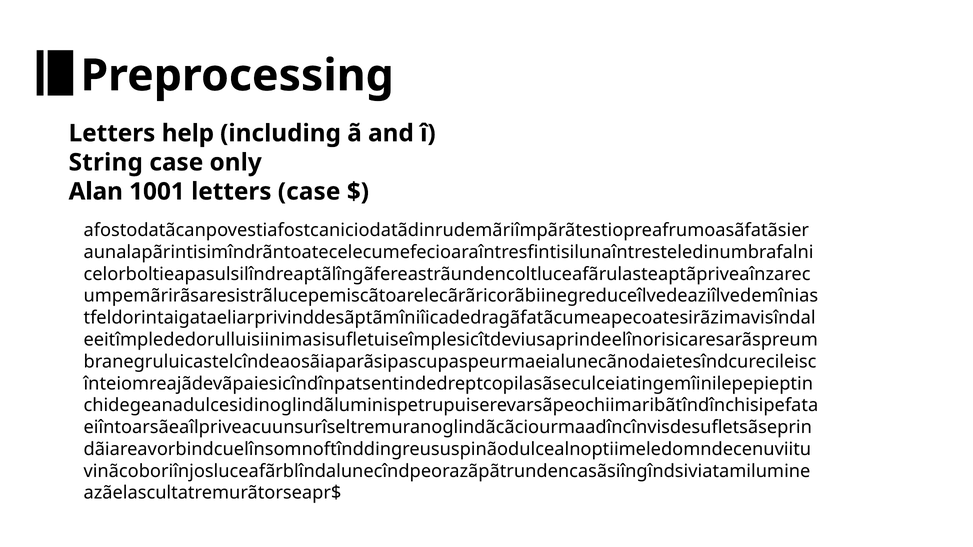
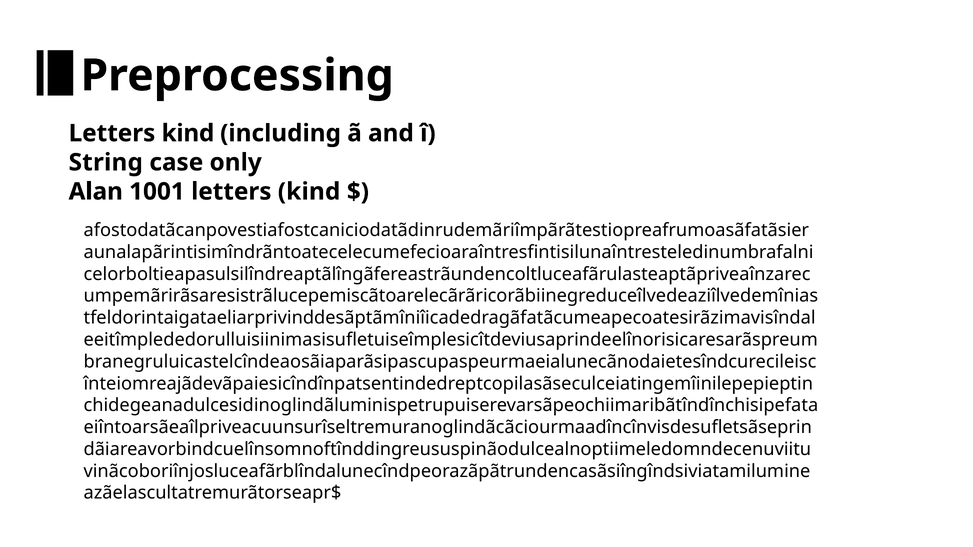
help: help -> kind (188, 133)
1001 letters case: case -> kind (309, 192)
